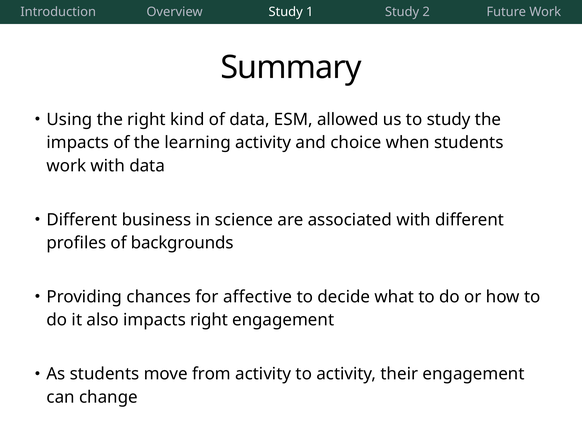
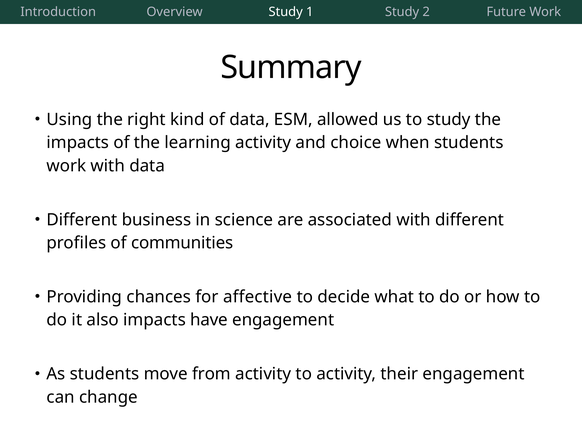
backgrounds: backgrounds -> communities (182, 243)
impacts right: right -> have (209, 320)
